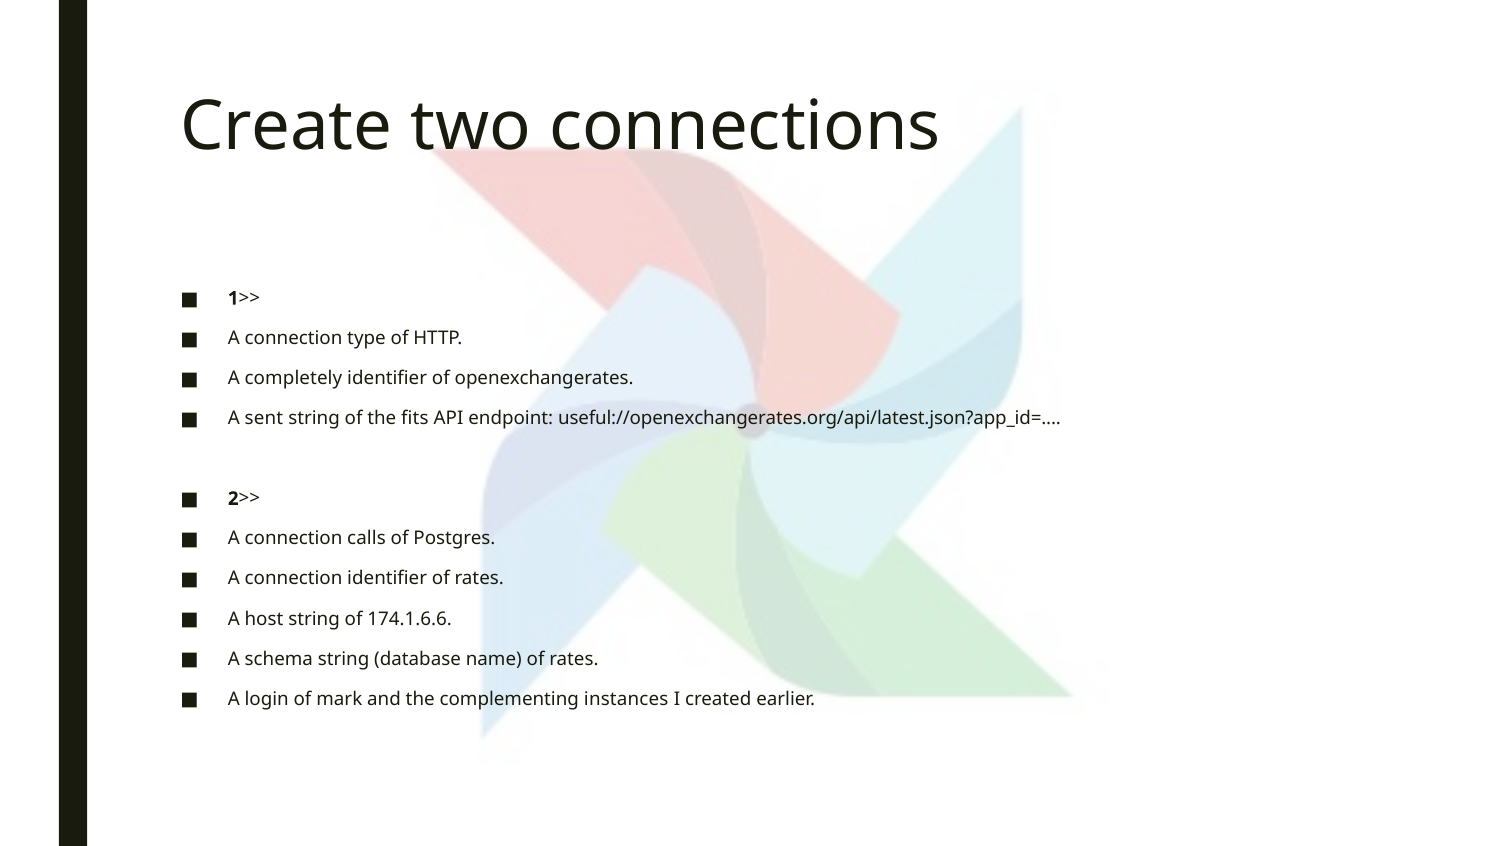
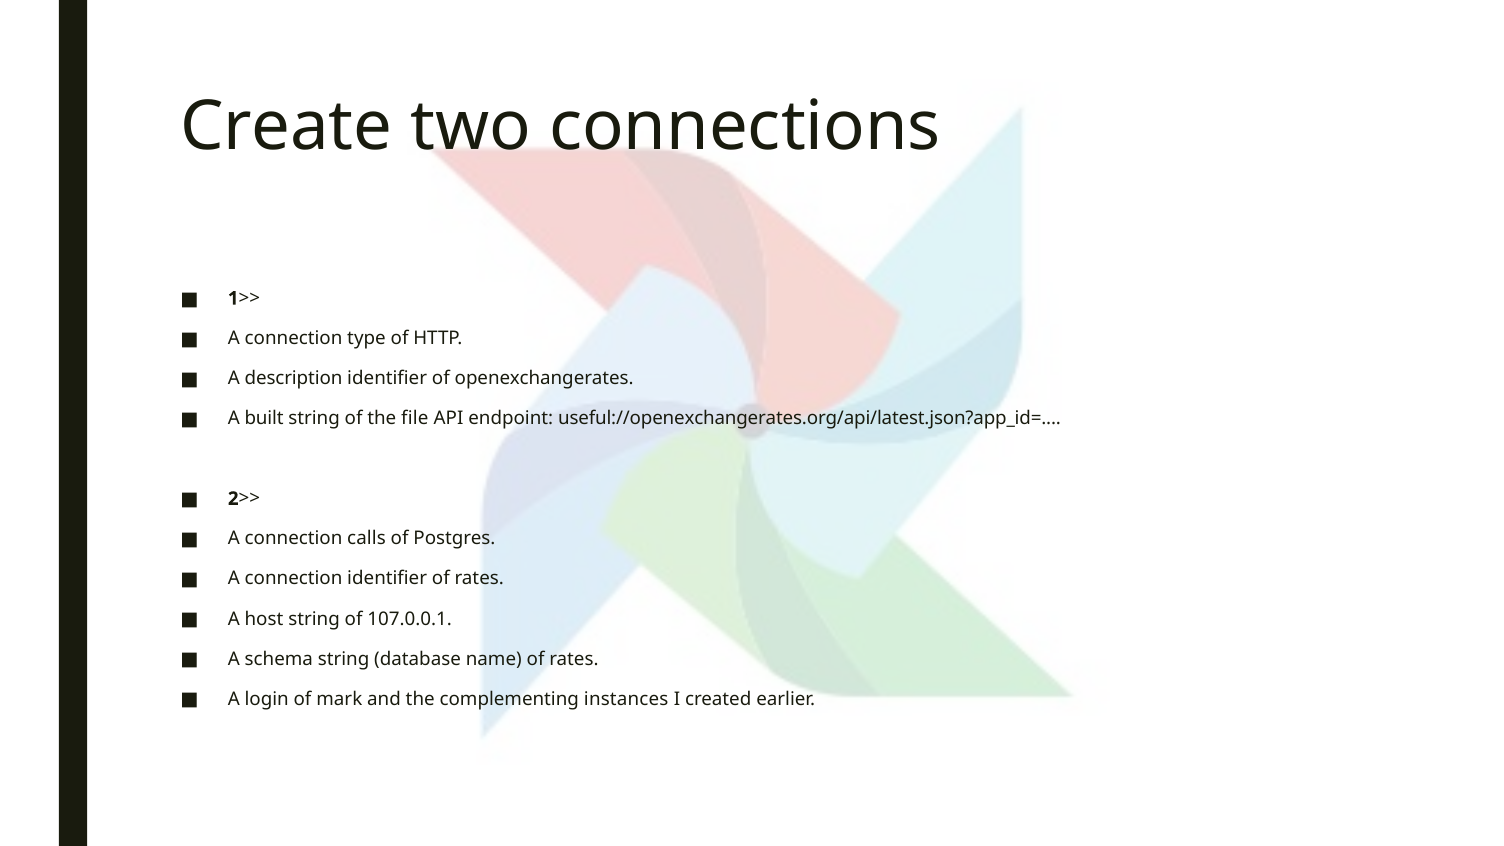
completely: completely -> description (294, 379)
sent: sent -> built (264, 419)
fits: fits -> file (415, 419)
174.1.6.6: 174.1.6.6 -> 107.0.0.1 (410, 619)
